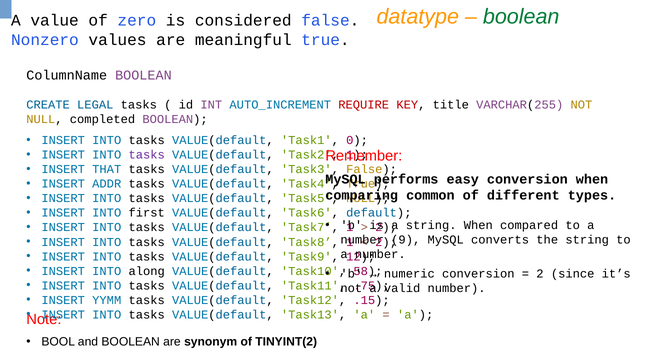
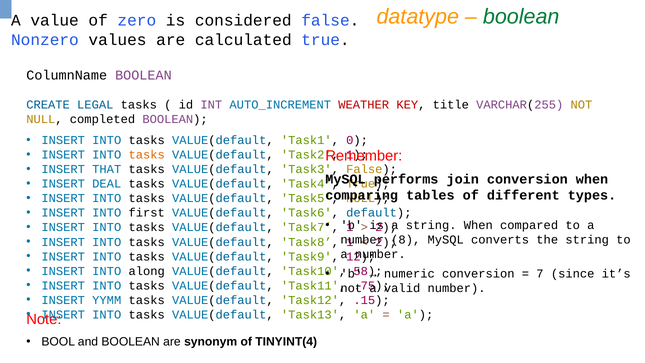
meaningful: meaningful -> calculated (243, 40)
REQUIRE: REQUIRE -> WEATHER (364, 105)
tasks colour: purple -> orange (147, 155)
easy: easy -> join (463, 179)
ADDR: ADDR -> DEAL (107, 184)
common: common -> tables (430, 195)
9: 9 -> 8 (406, 240)
2: 2 -> 7 (540, 274)
TINYINT(2: TINYINT(2 -> TINYINT(4 (286, 342)
